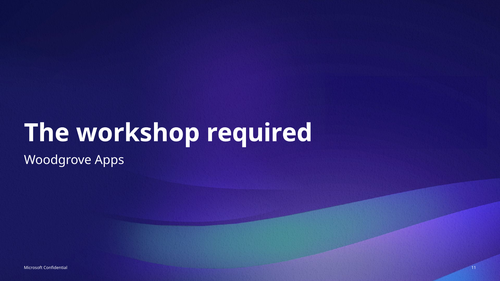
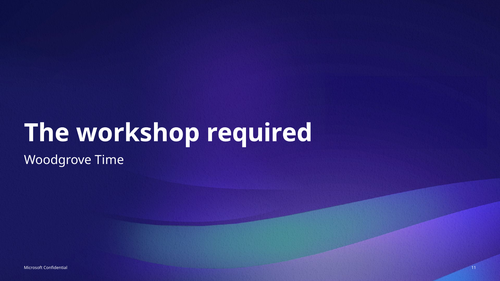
Apps: Apps -> Time (109, 160)
